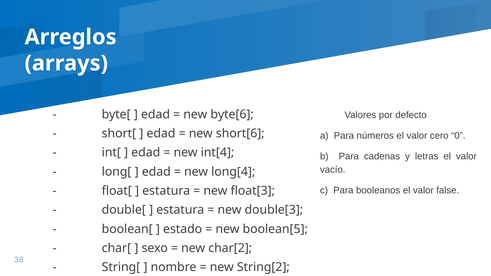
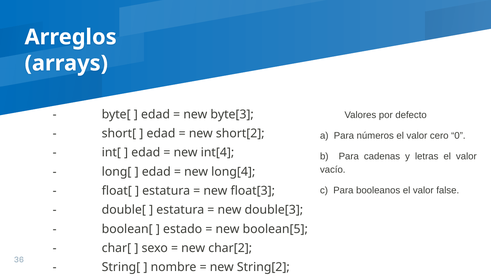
byte[6: byte[6 -> byte[3 (232, 114)
short[6: short[6 -> short[2 (240, 134)
